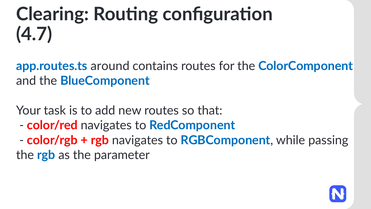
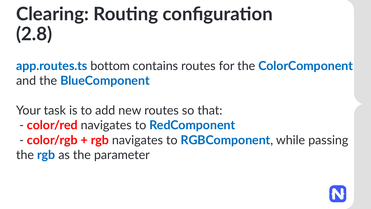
4.7: 4.7 -> 2.8 (34, 34)
around: around -> bottom (110, 66)
